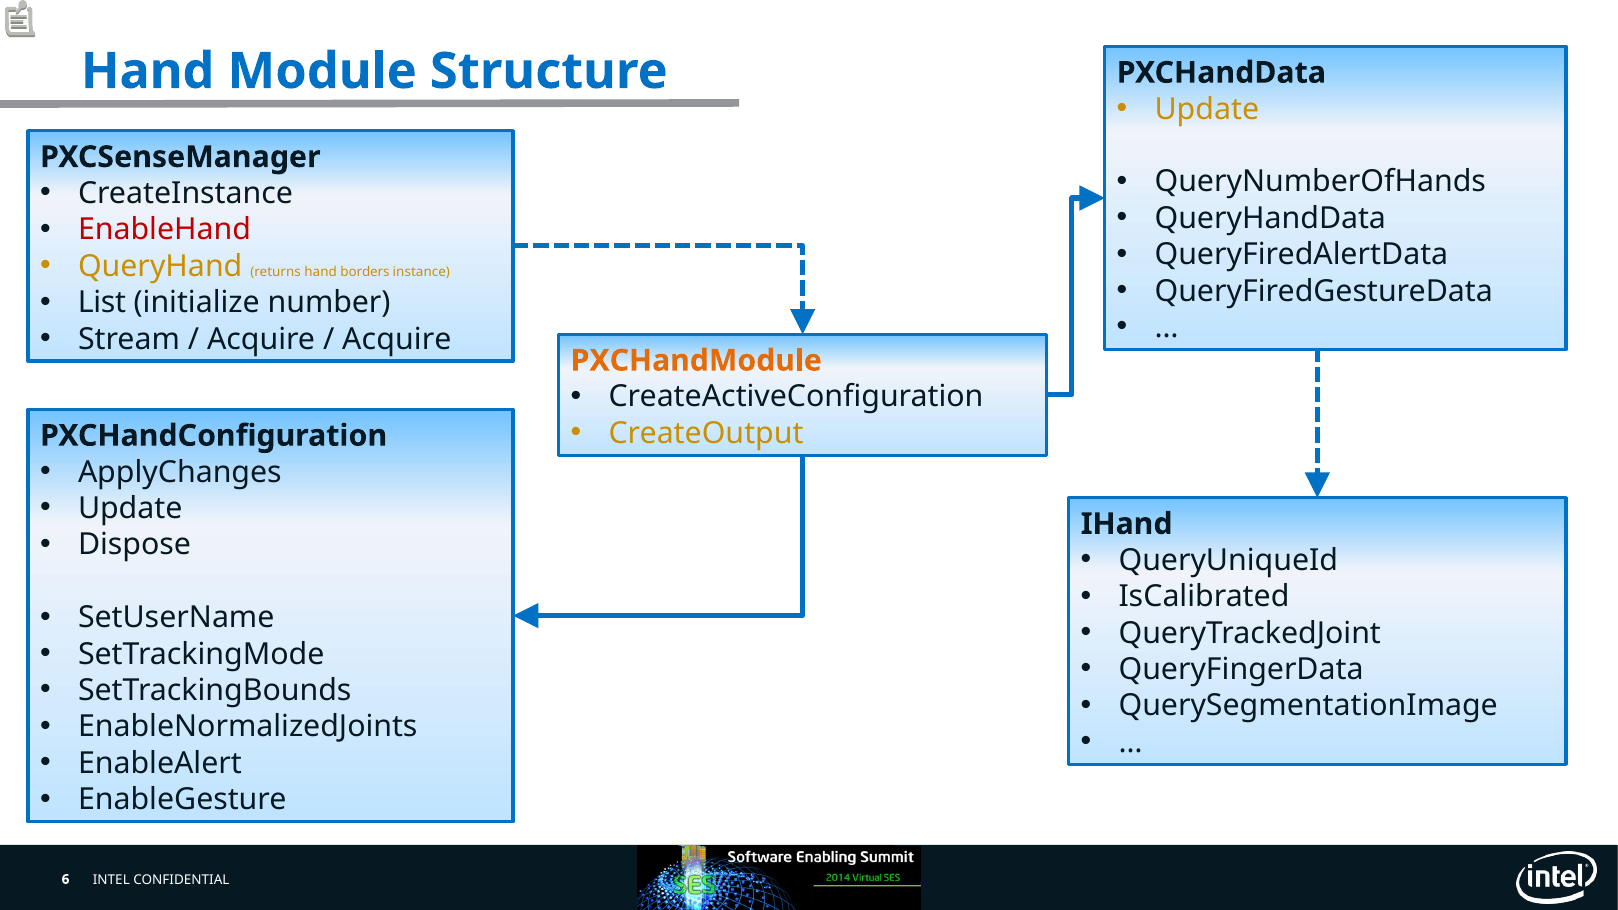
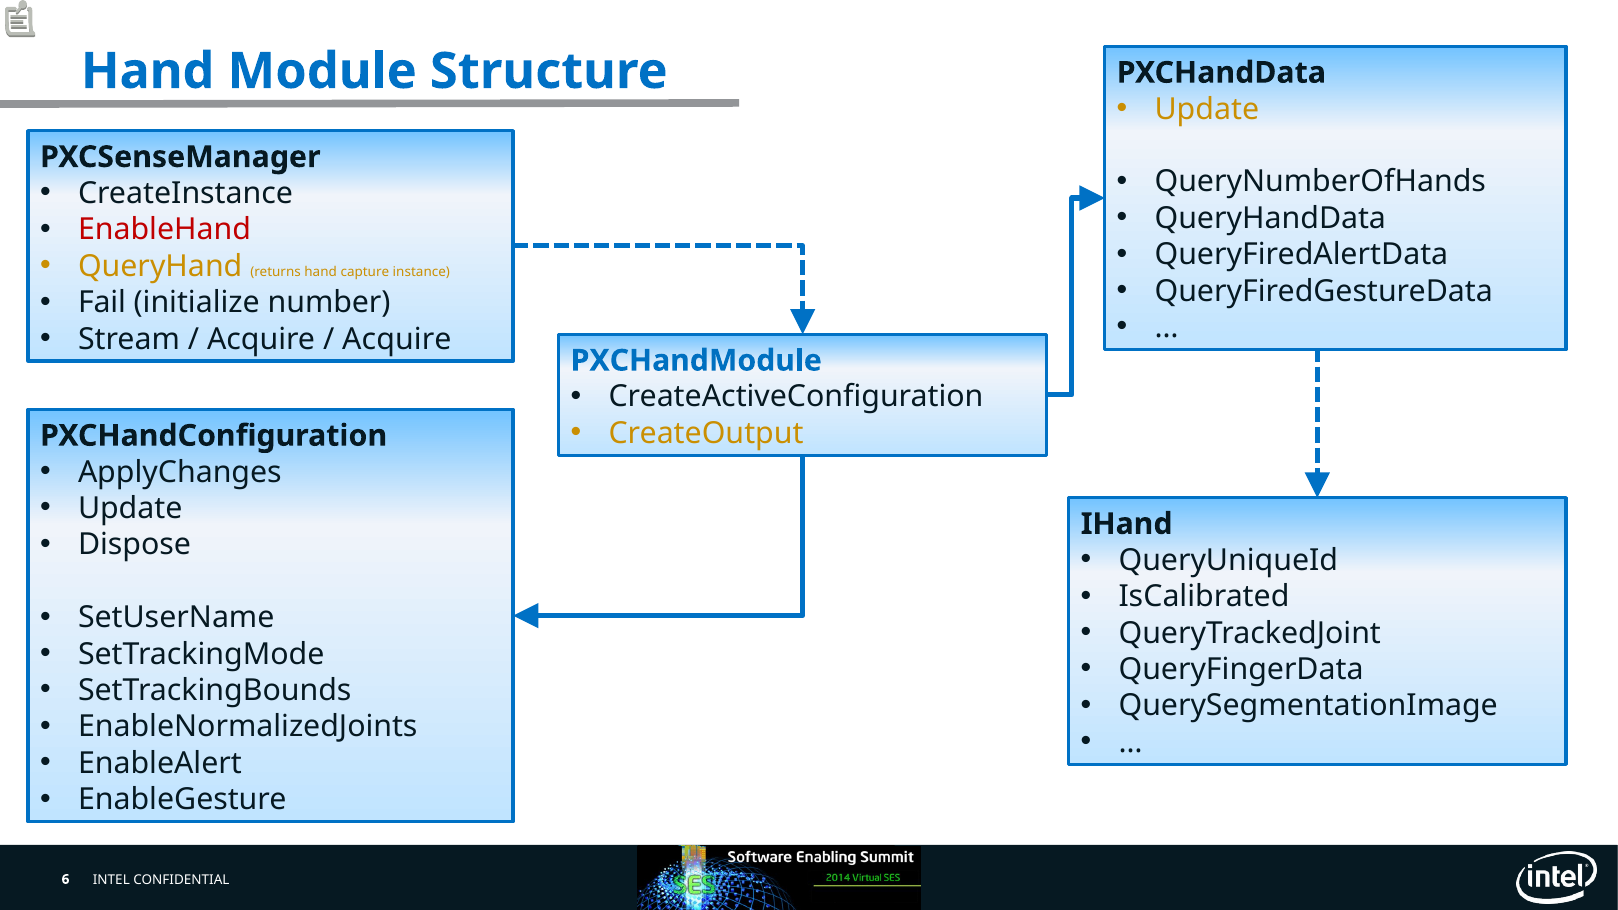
borders: borders -> capture (365, 272)
List: List -> Fail (102, 303)
PXCHandModule colour: orange -> blue (696, 361)
